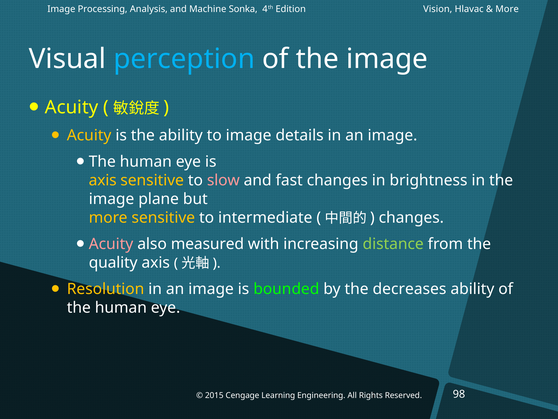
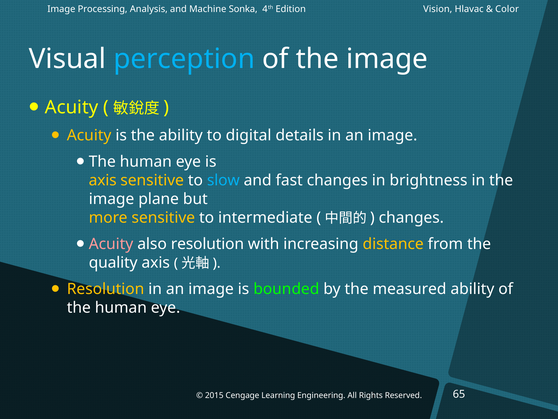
More: More -> Color (507, 9)
to image: image -> digital (249, 135)
slow colour: pink -> light blue (223, 180)
also measured: measured -> resolution (207, 244)
distance colour: light green -> yellow (393, 244)
decreases: decreases -> measured (410, 289)
98: 98 -> 65 (459, 394)
